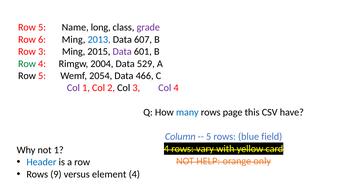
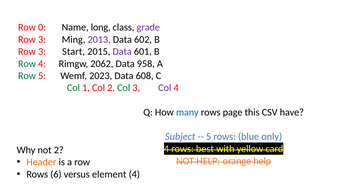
5: 5 -> 0 (42, 27)
6: 6 -> 3 (42, 39)
2013 colour: blue -> purple (99, 39)
607: 607 -> 602 (143, 39)
Ming: Ming -> Start (74, 52)
2004: 2004 -> 2062 (102, 64)
529: 529 -> 958 (146, 64)
Row colour: black -> green (27, 76)
2054: 2054 -> 2023 (101, 76)
466: 466 -> 608 (145, 76)
Col colour: purple -> green (73, 88)
Col colour: black -> green (124, 88)
Column: Column -> Subject (180, 136)
field: field -> only (272, 136)
vary: vary -> best (205, 148)
not 1: 1 -> 2 (59, 150)
orange only: only -> help (262, 161)
Header colour: blue -> orange (41, 162)
9: 9 -> 6 (56, 174)
